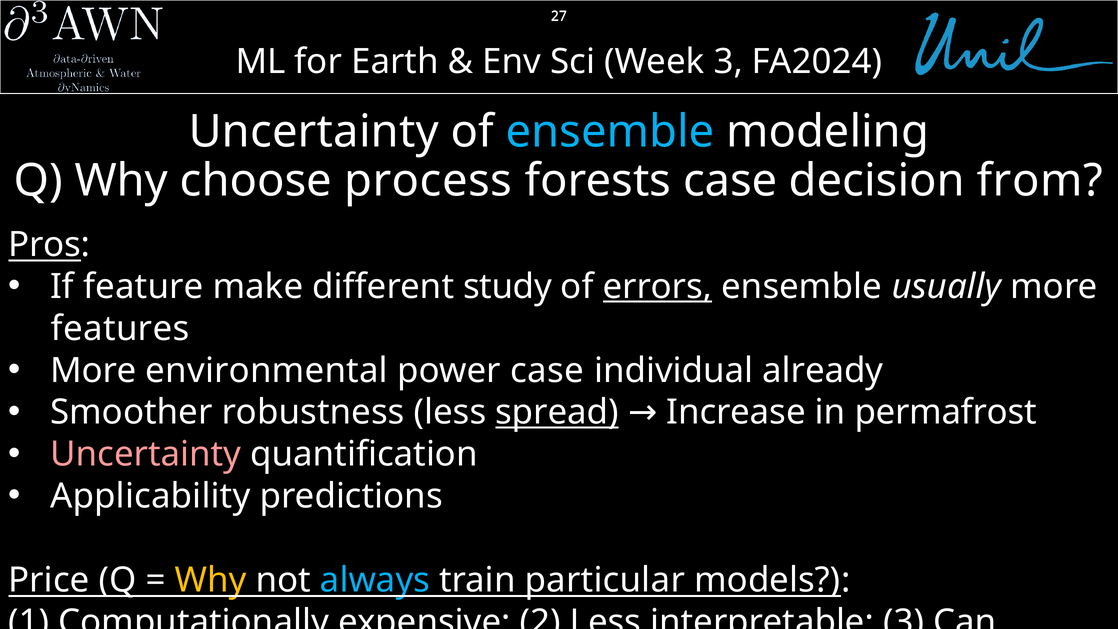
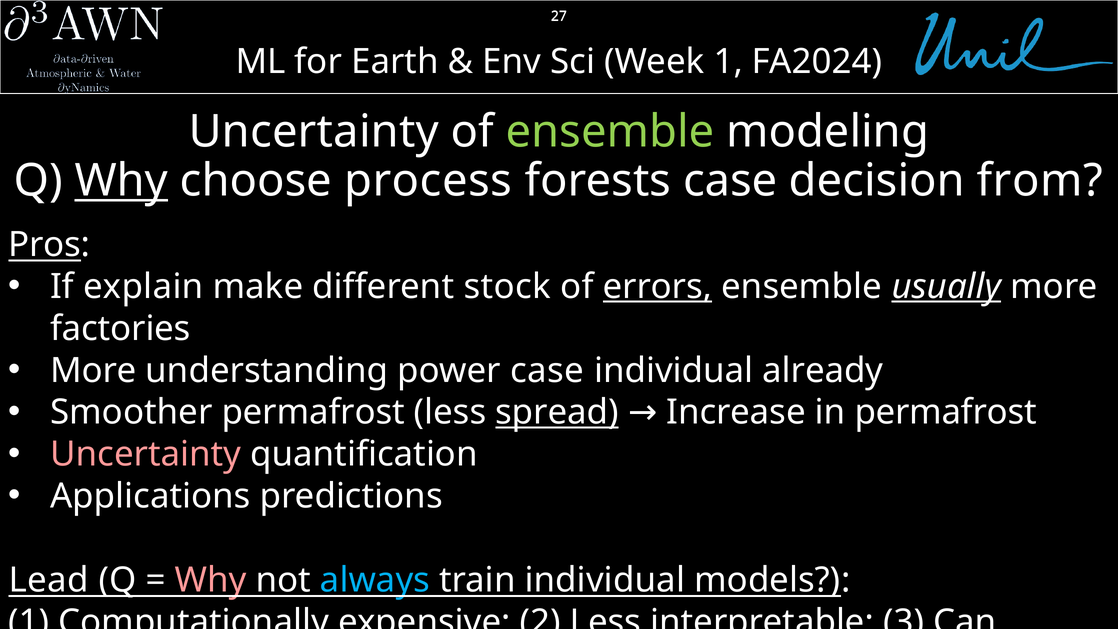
3: 3 -> 1 (728, 62)
ensemble colour: light blue -> light green (610, 132)
Why underline: none -> present (121, 181)
feature: feature -> explain (143, 287)
study: study -> stock (507, 287)
usually underline: none -> present (946, 287)
features: features -> factories (120, 328)
environmental: environmental -> understanding (267, 370)
Smoother robustness: robustness -> permafrost (313, 412)
Applicability: Applicability -> Applications (150, 496)
Price: Price -> Lead (49, 580)
Why colour: yellow -> pink (211, 580)
train particular: particular -> individual (605, 580)
